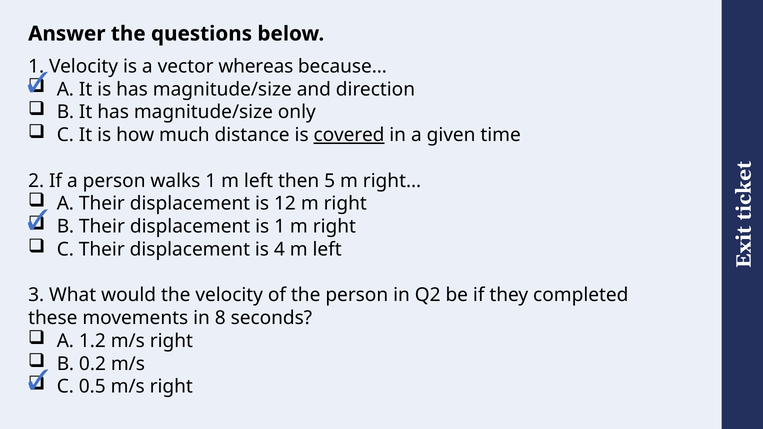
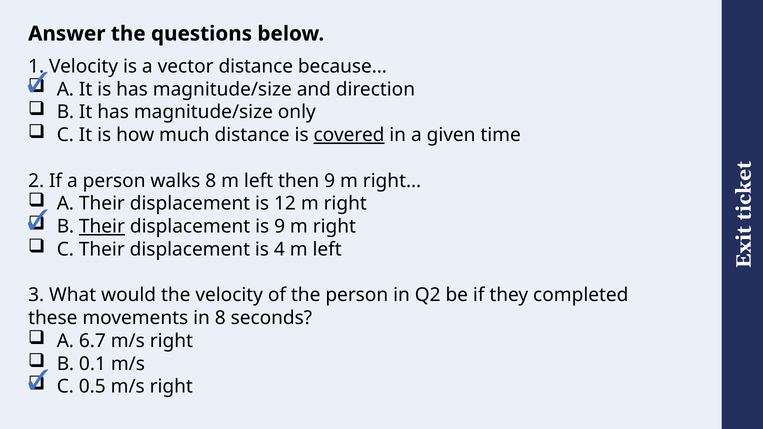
vector whereas: whereas -> distance (256, 66)
walks 1: 1 -> 8 (211, 181)
then 5: 5 -> 9 (330, 181)
Their underline: none -> present (102, 227)
is 1: 1 -> 9 (280, 227)
1.2: 1.2 -> 6.7 (92, 341)
0.2: 0.2 -> 0.1 (92, 364)
